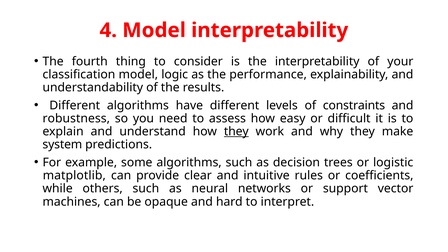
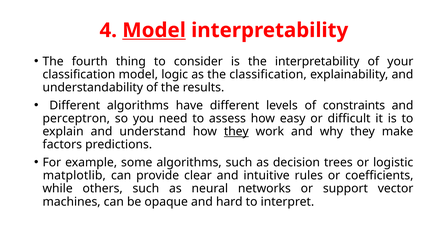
Model underline: none -> present (154, 30)
the performance: performance -> classification (268, 74)
robustness: robustness -> perceptron (76, 118)
system: system -> factors (62, 145)
